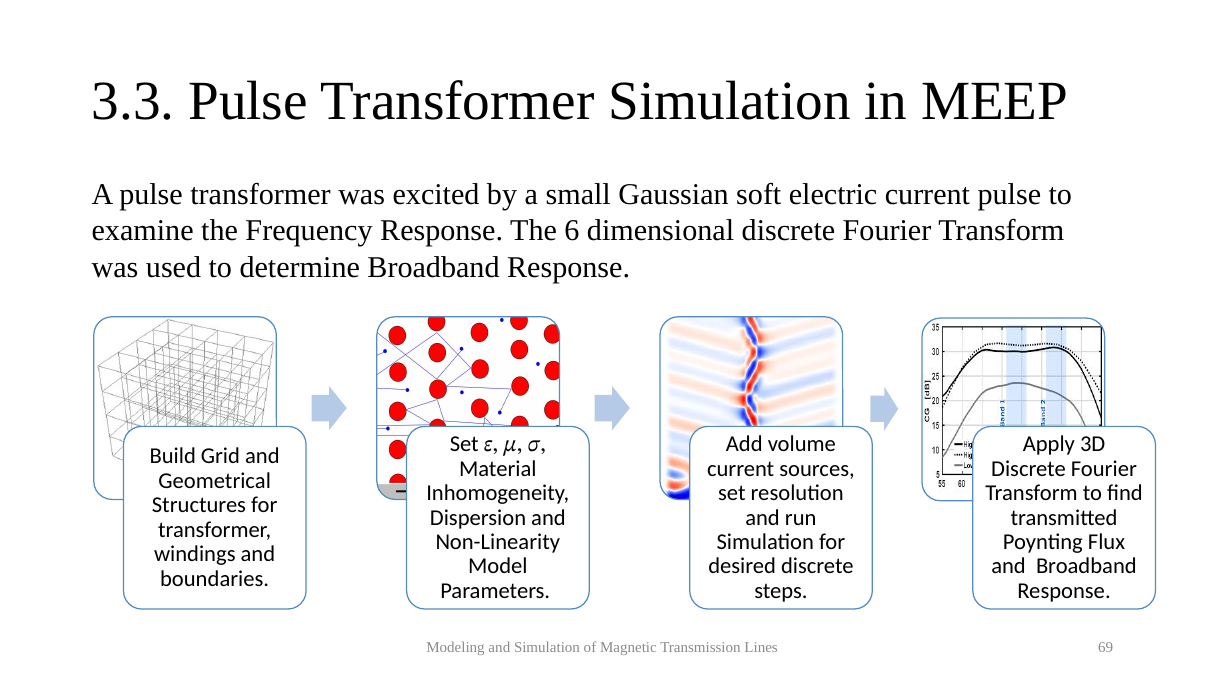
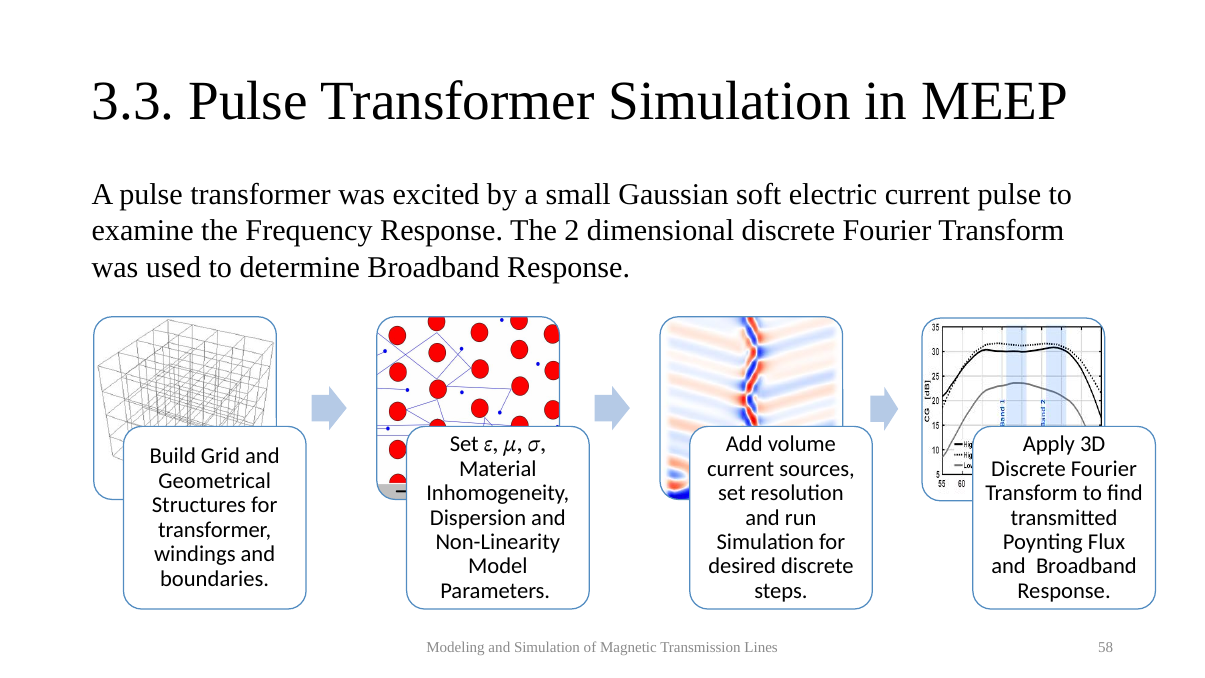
6: 6 -> 2 (572, 231)
69: 69 -> 58 (1106, 647)
